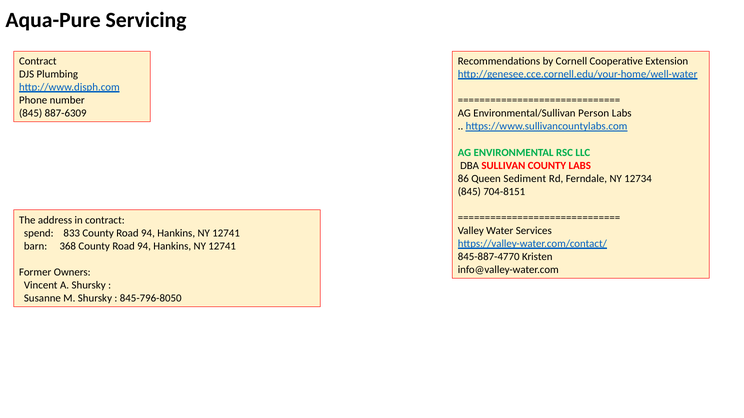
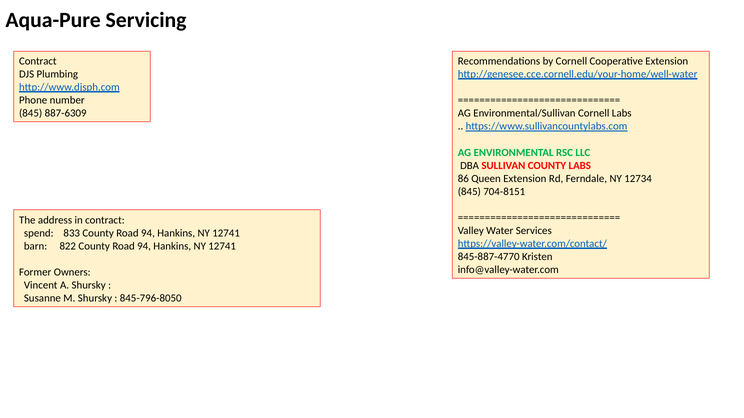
Environmental/Sullivan Person: Person -> Cornell (594, 113)
Queen Sediment: Sediment -> Extension (525, 179)
368: 368 -> 822 (68, 246)
